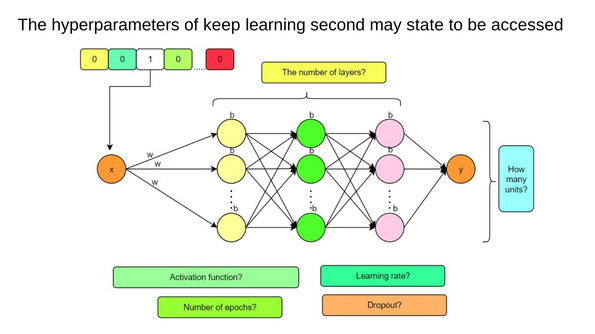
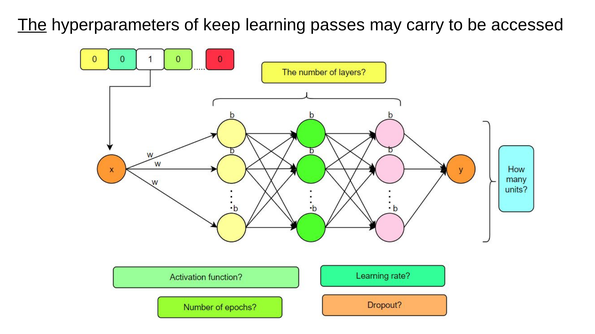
The underline: none -> present (32, 25)
second: second -> passes (338, 25)
state: state -> carry (425, 25)
